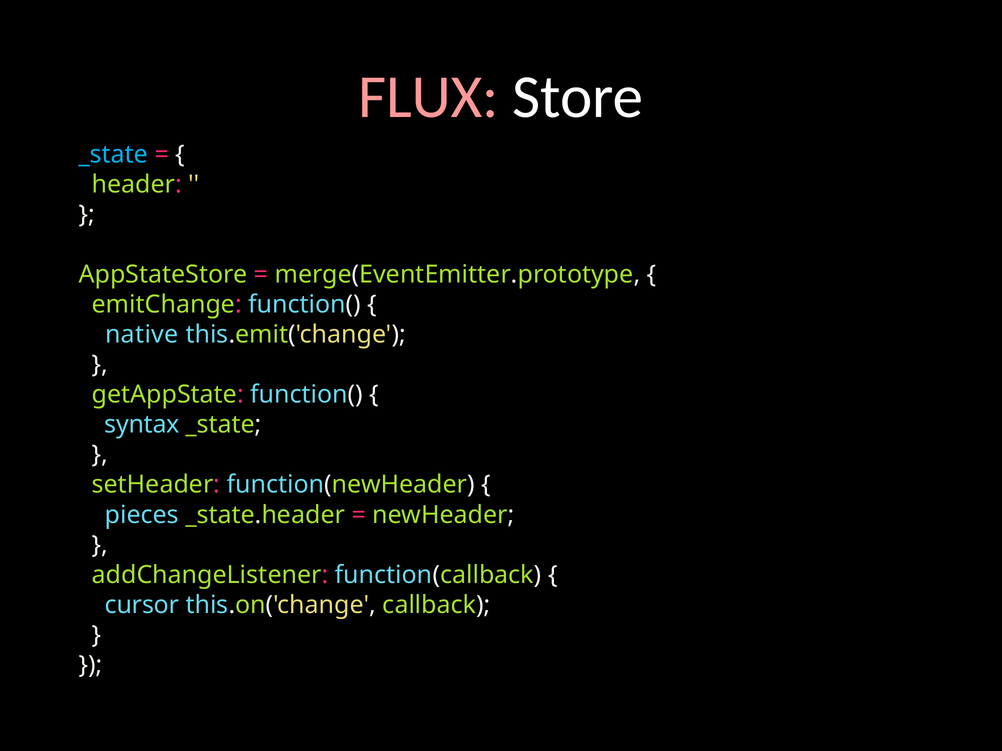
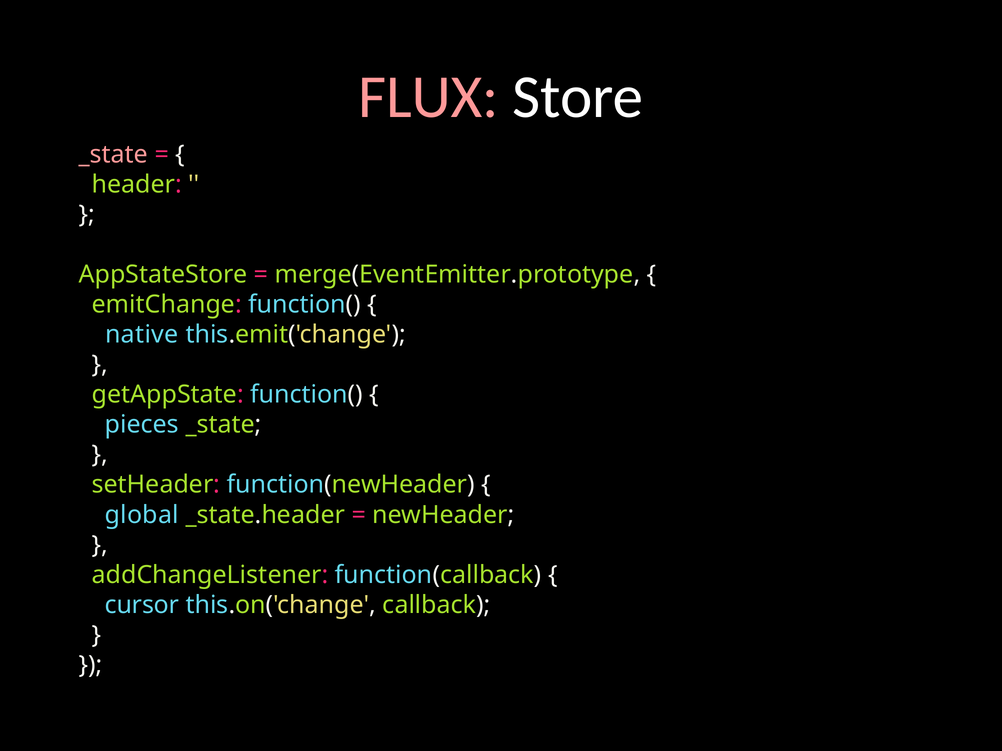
_state colour: light blue -> pink (113, 154)
syntax: syntax -> pieces (142, 425)
pieces: pieces -> global (142, 515)
